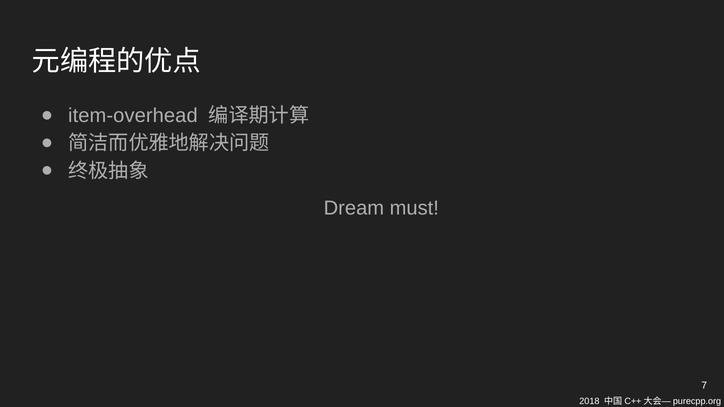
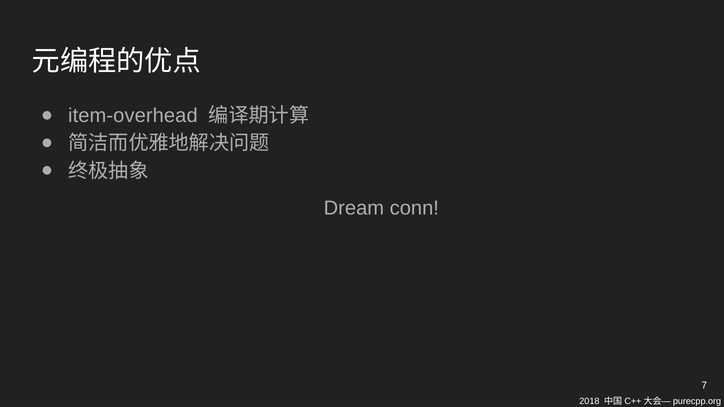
must: must -> conn (414, 208)
